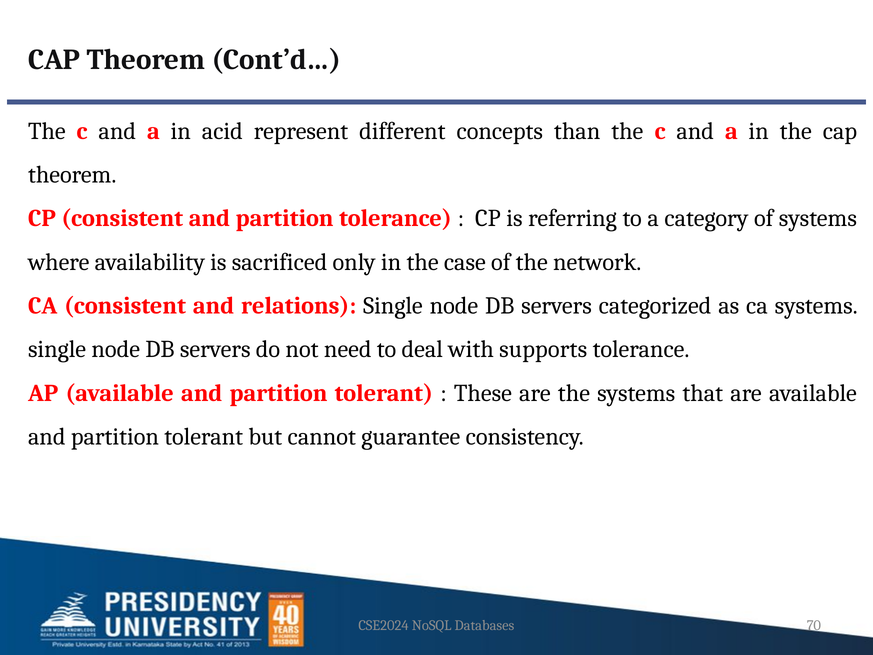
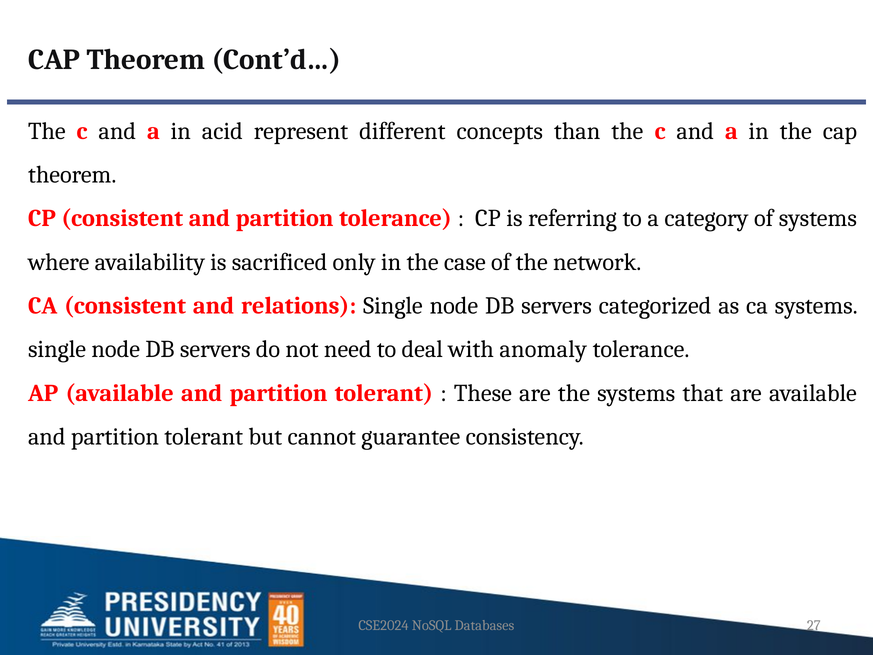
supports: supports -> anomaly (543, 349)
70: 70 -> 27 (814, 625)
